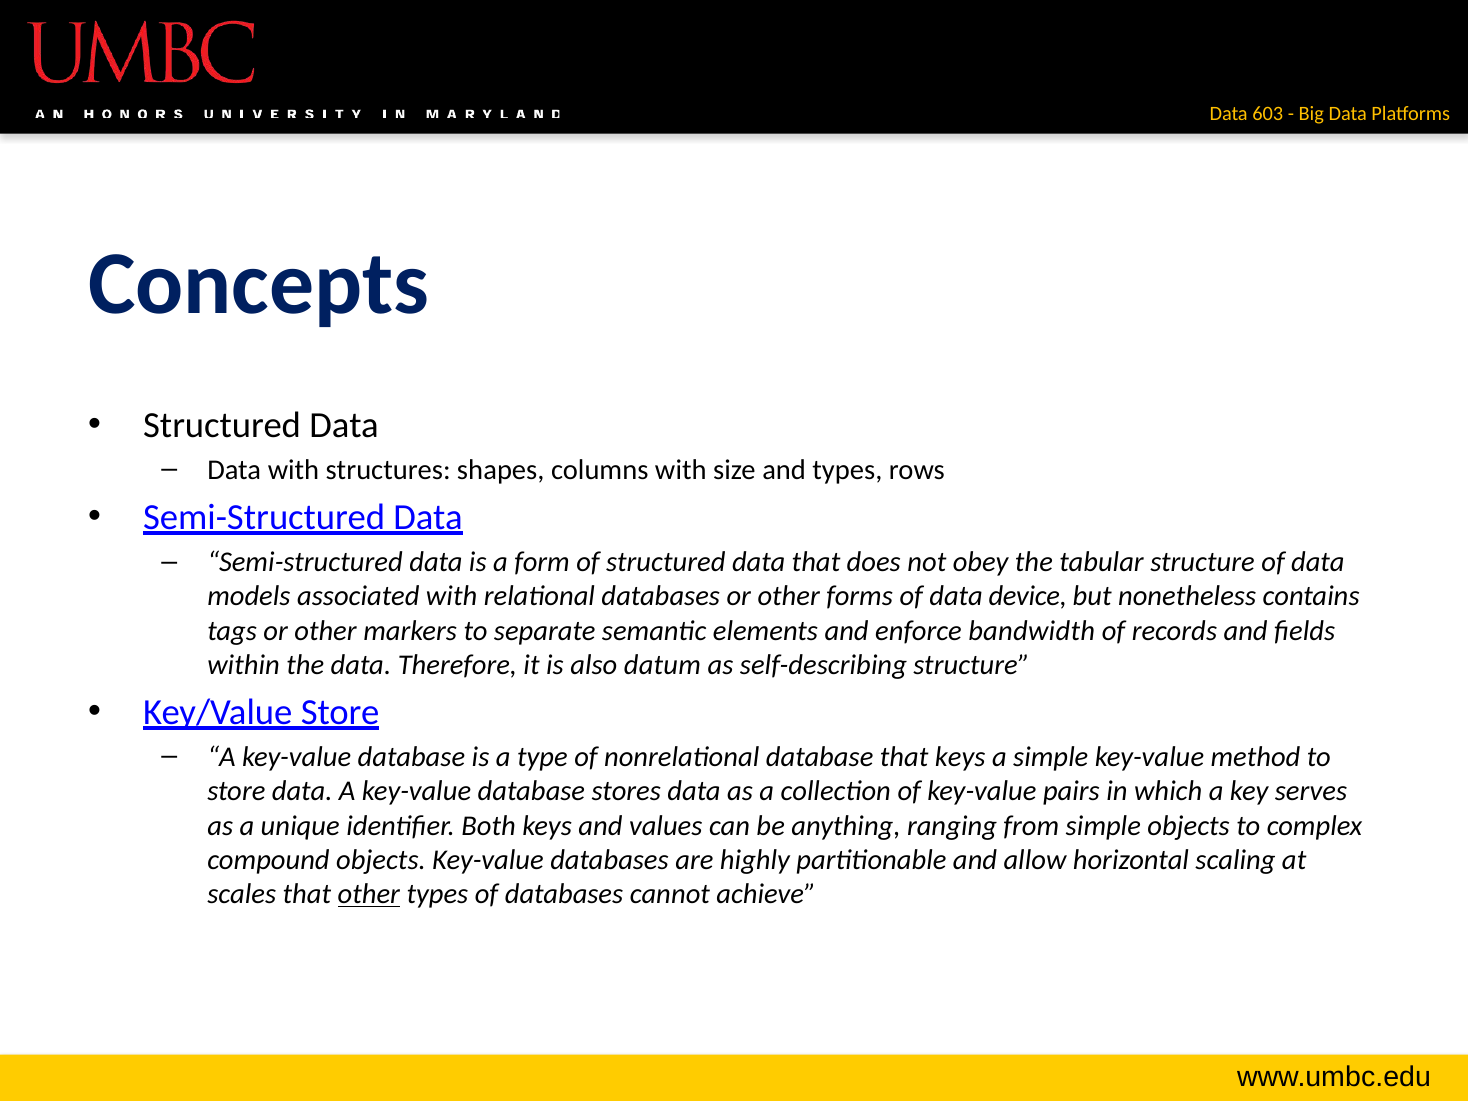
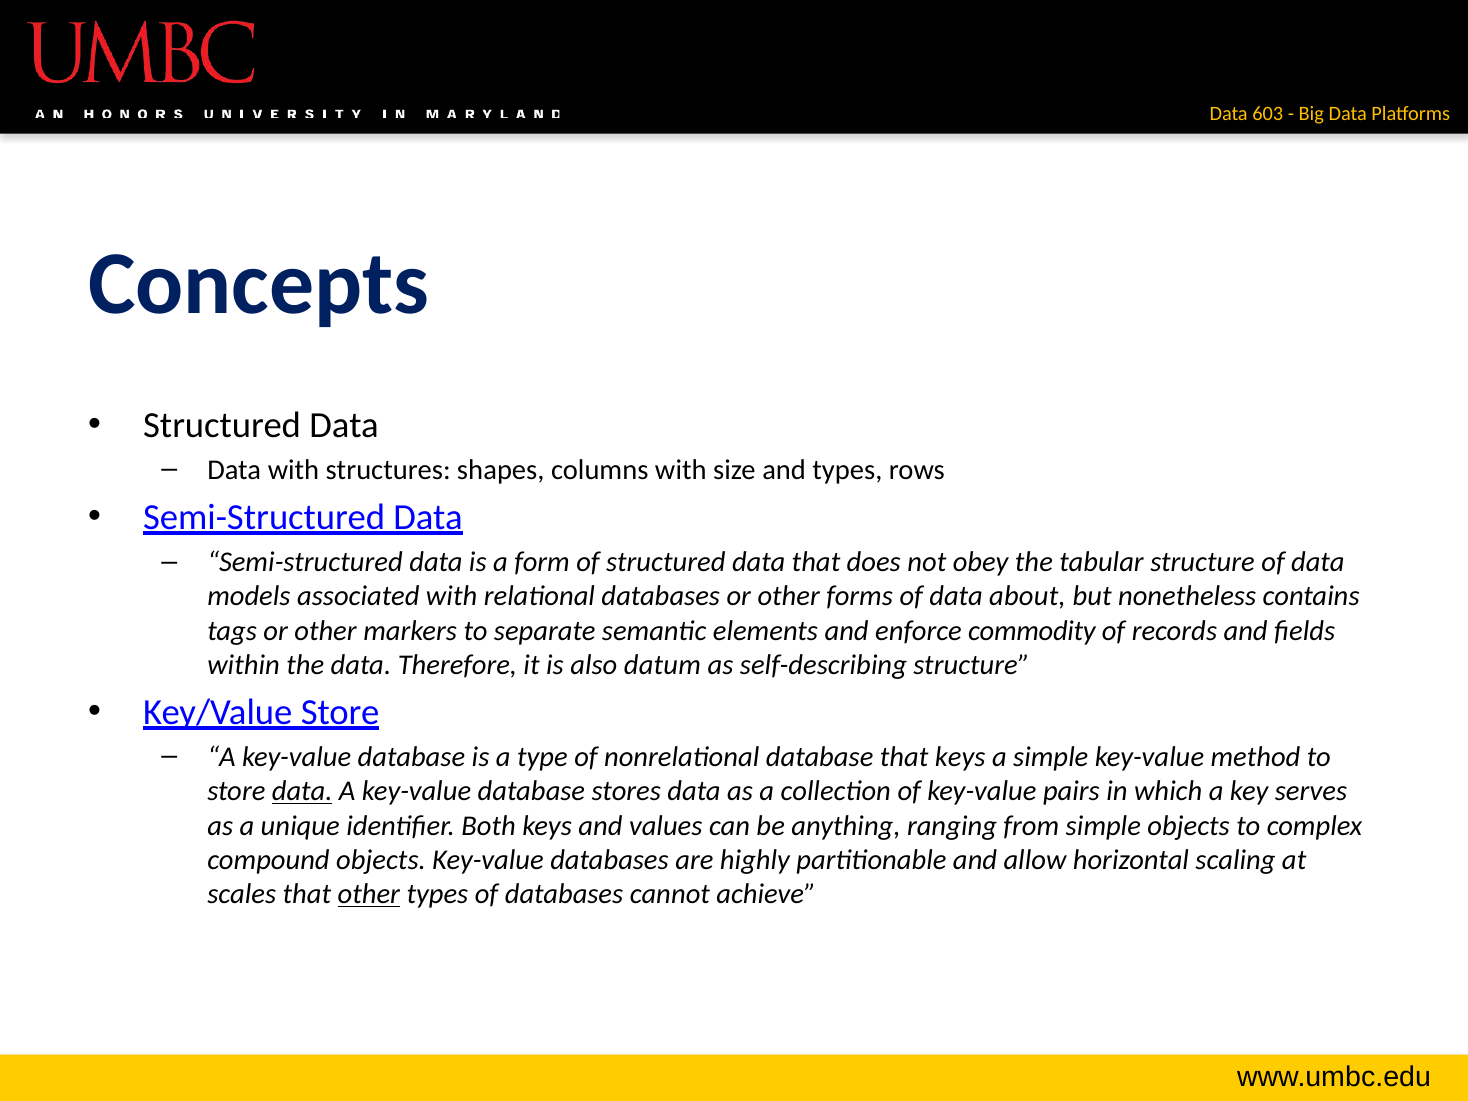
device: device -> about (1027, 596)
bandwidth: bandwidth -> commodity (1032, 631)
data underline: none -> present (302, 791)
